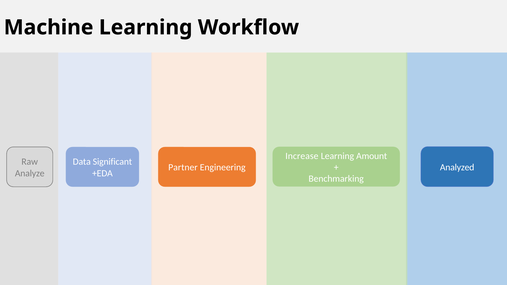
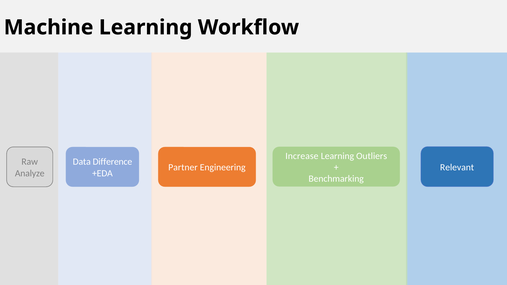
Amount: Amount -> Outliers (372, 156)
Significant: Significant -> Difference (112, 162)
Analyzed: Analyzed -> Relevant (457, 167)
